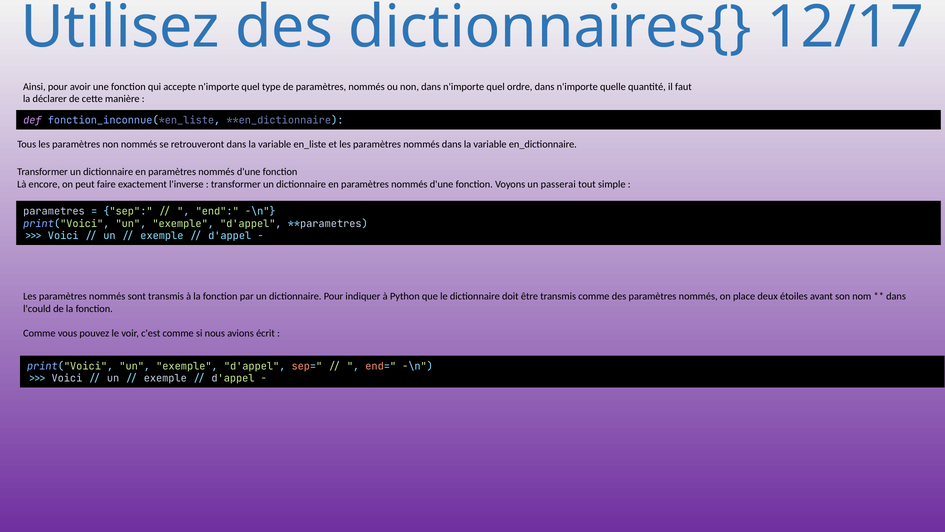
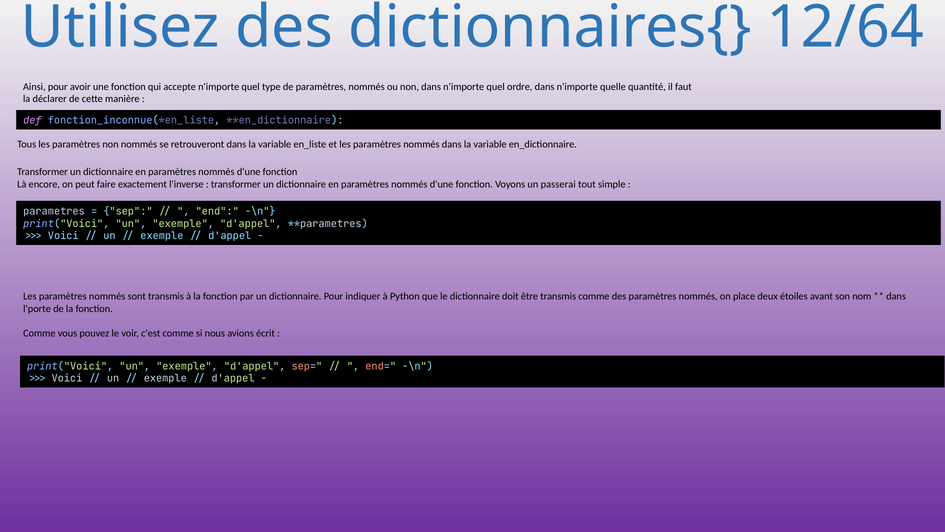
12/17: 12/17 -> 12/64 (845, 27)
l'could: l'could -> l'porte (37, 308)
